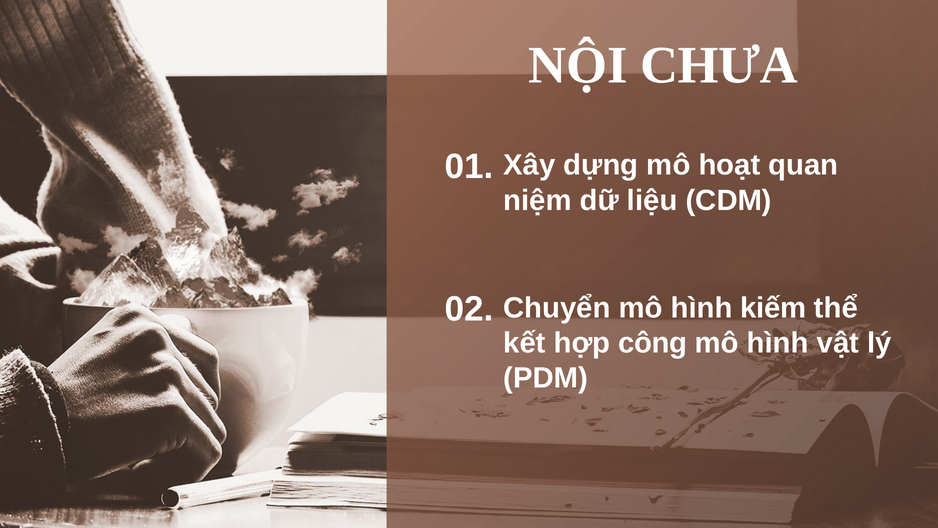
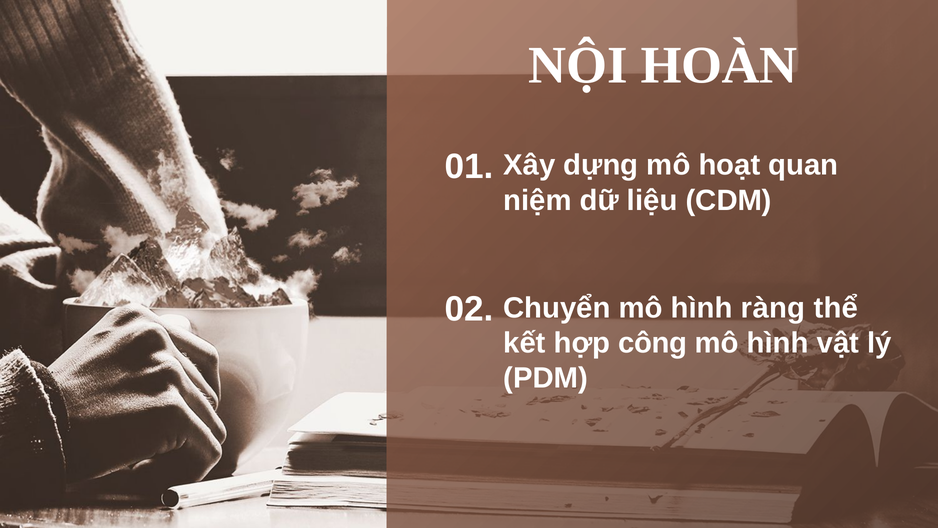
CHƯA: CHƯA -> HOÀN (719, 65)
kiếm: kiếm -> ràng (773, 308)
